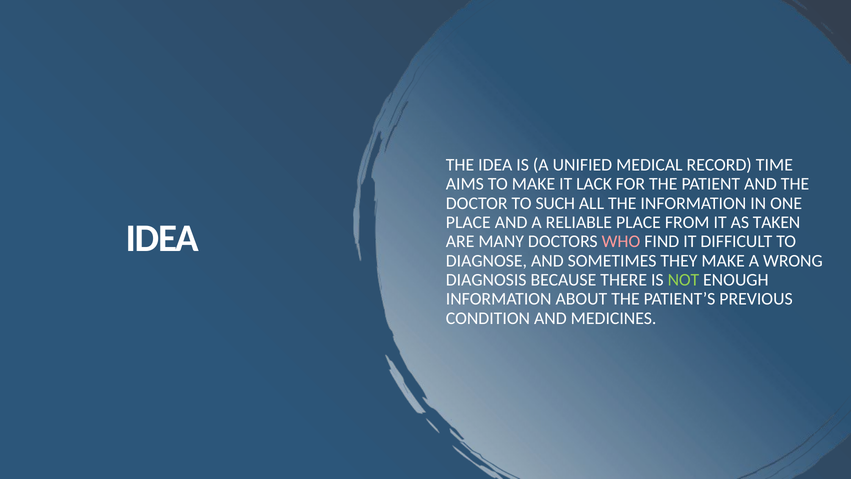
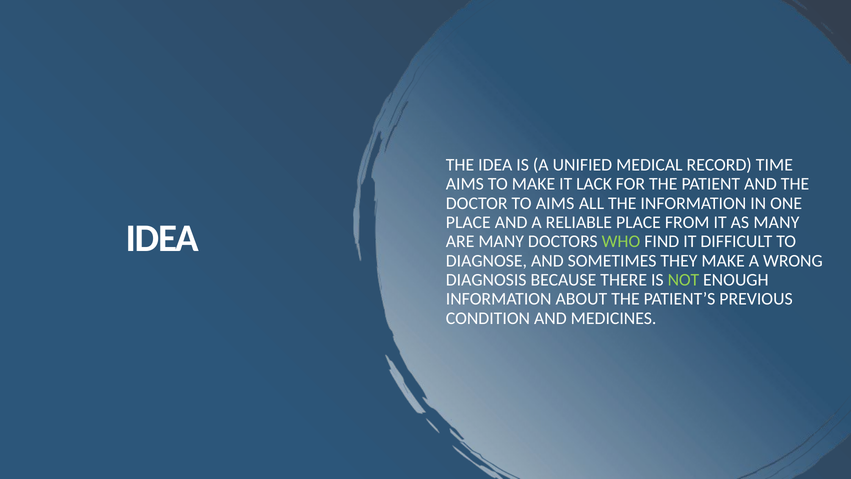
TO SUCH: SUCH -> AIMS (555, 203)
AS TAKEN: TAKEN -> MANY (776, 222)
WHO colour: pink -> light green (621, 241)
